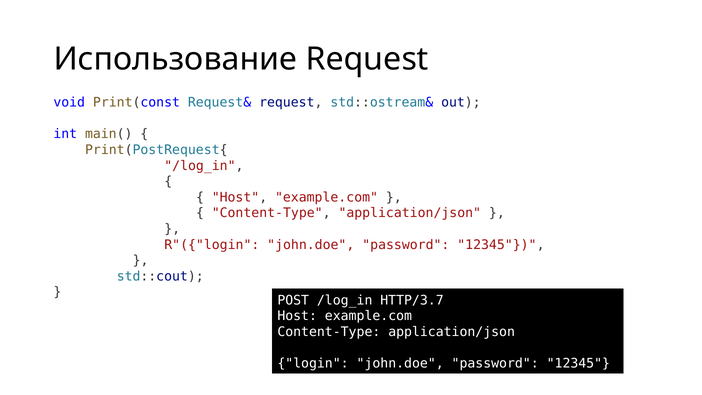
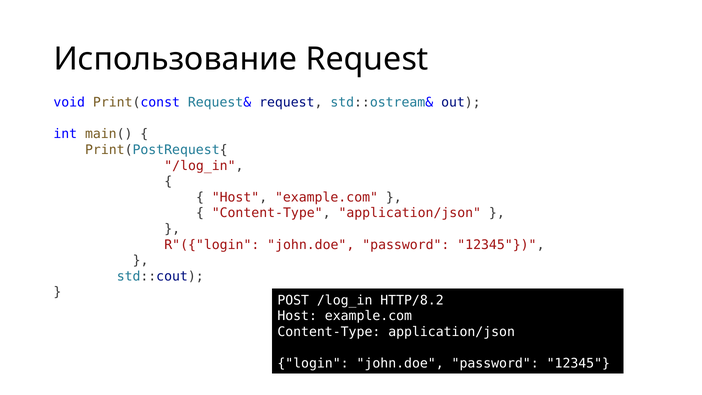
HTTP/3.7: HTTP/3.7 -> HTTP/8.2 (412, 300)
